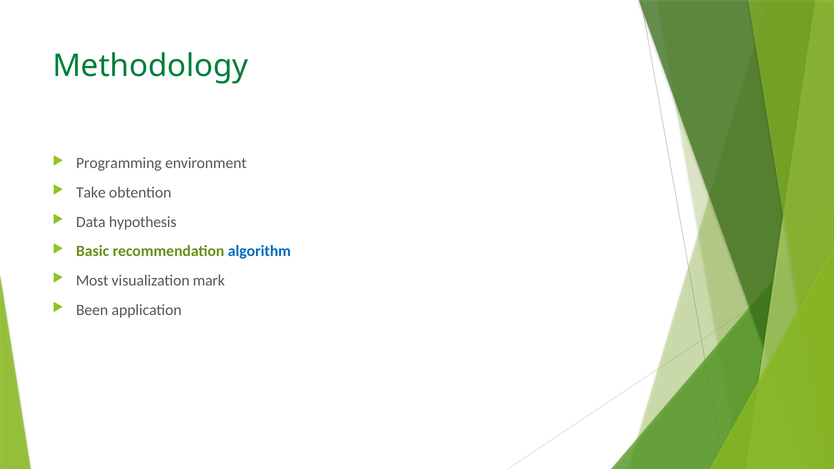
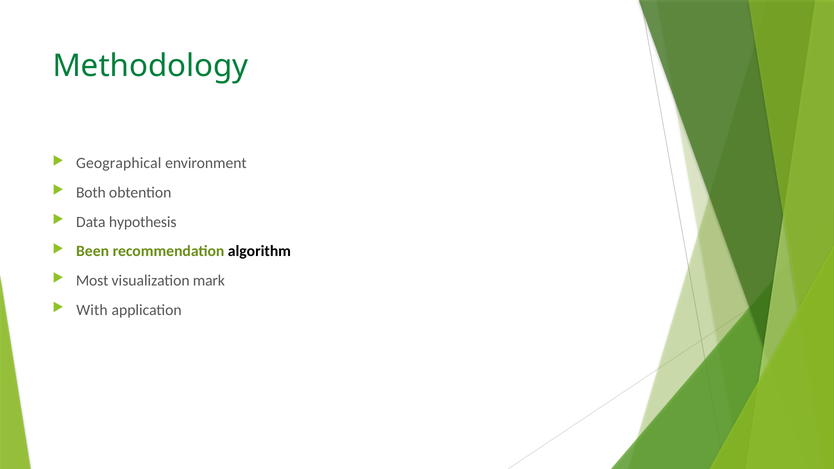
Programming: Programming -> Geographical (119, 163)
Take: Take -> Both (91, 193)
Basic: Basic -> Been (93, 251)
algorithm colour: blue -> black (259, 251)
Been: Been -> With (92, 310)
